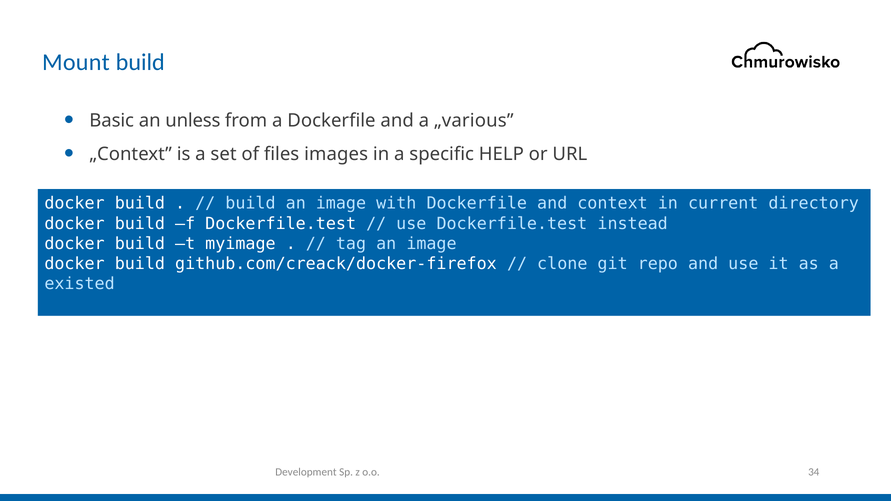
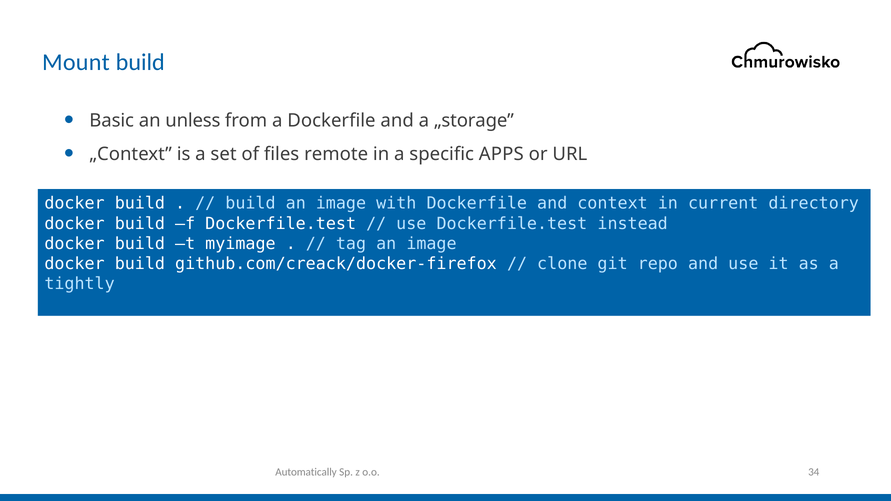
„various: „various -> „storage (474, 121)
images: images -> remote (336, 154)
HELP: HELP -> APPS (501, 154)
existed: existed -> tightly (80, 284)
Development: Development -> Automatically (306, 472)
